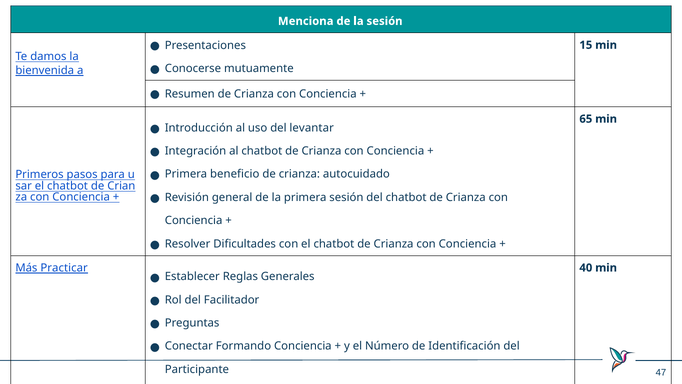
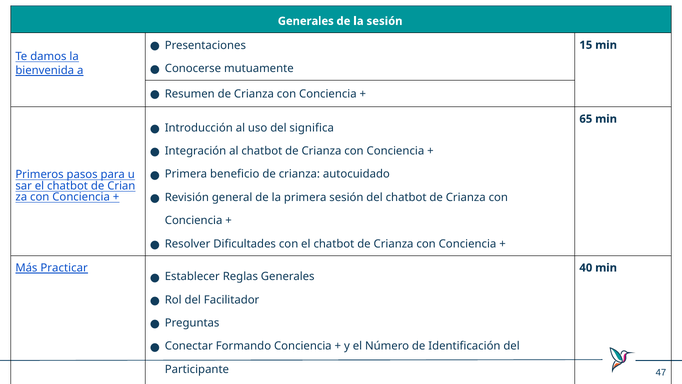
Menciona: Menciona -> Generales (306, 21)
levantar: levantar -> significa (312, 128)
